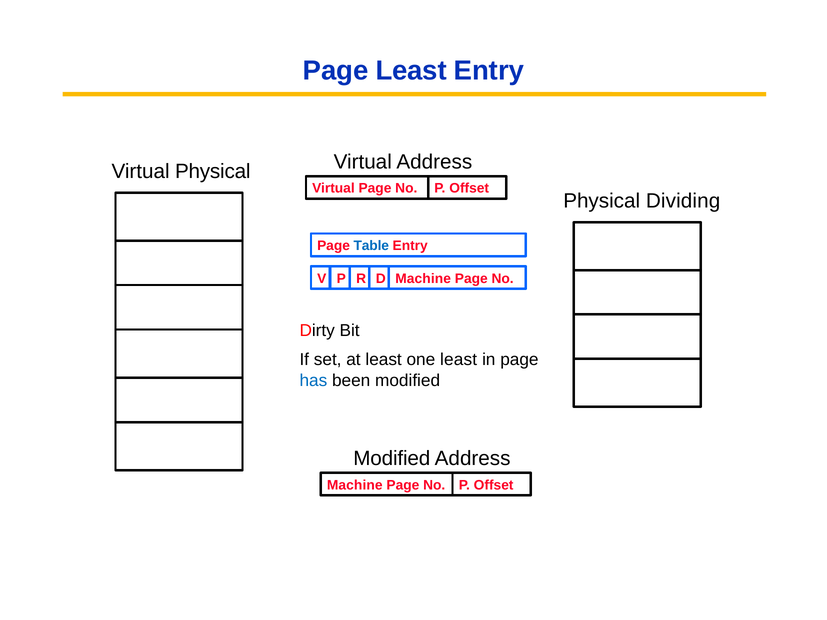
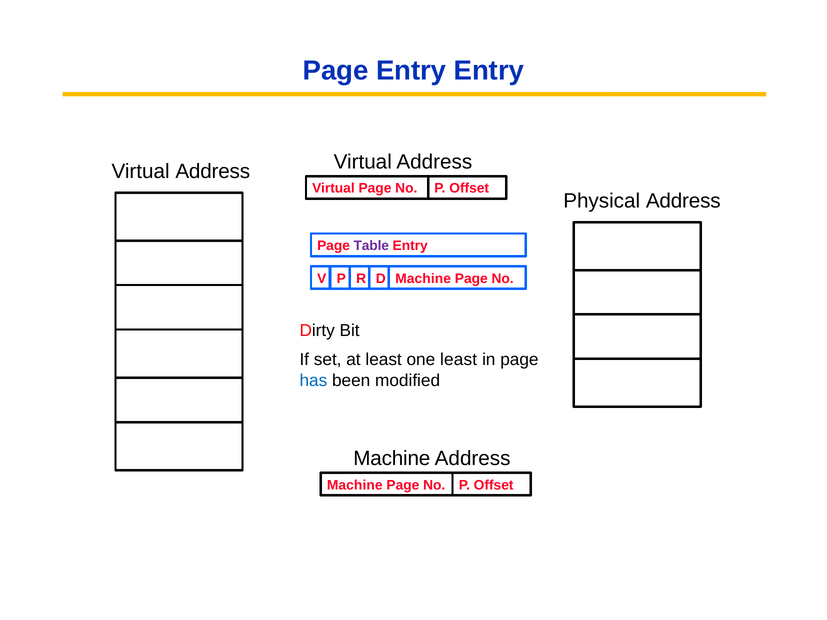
Page Least: Least -> Entry (411, 71)
Physical: Physical -> Address (213, 172)
Physical Dividing: Dividing -> Address (683, 201)
Table colour: blue -> purple (371, 246)
Modified: Modified -> Machine (392, 459)
